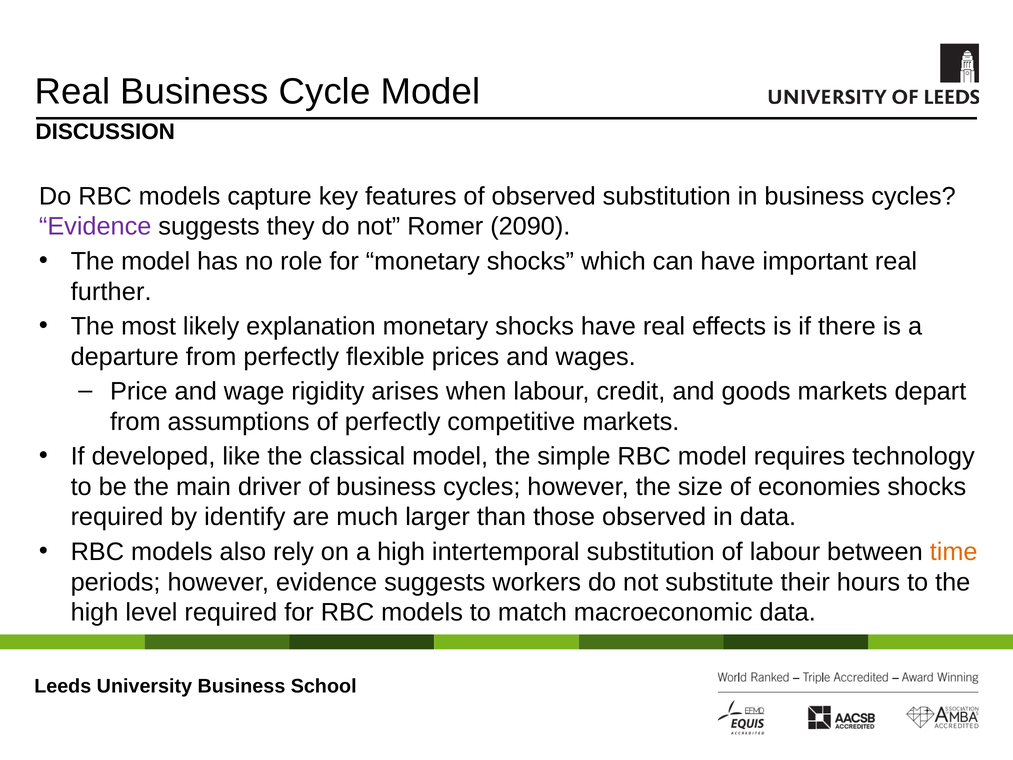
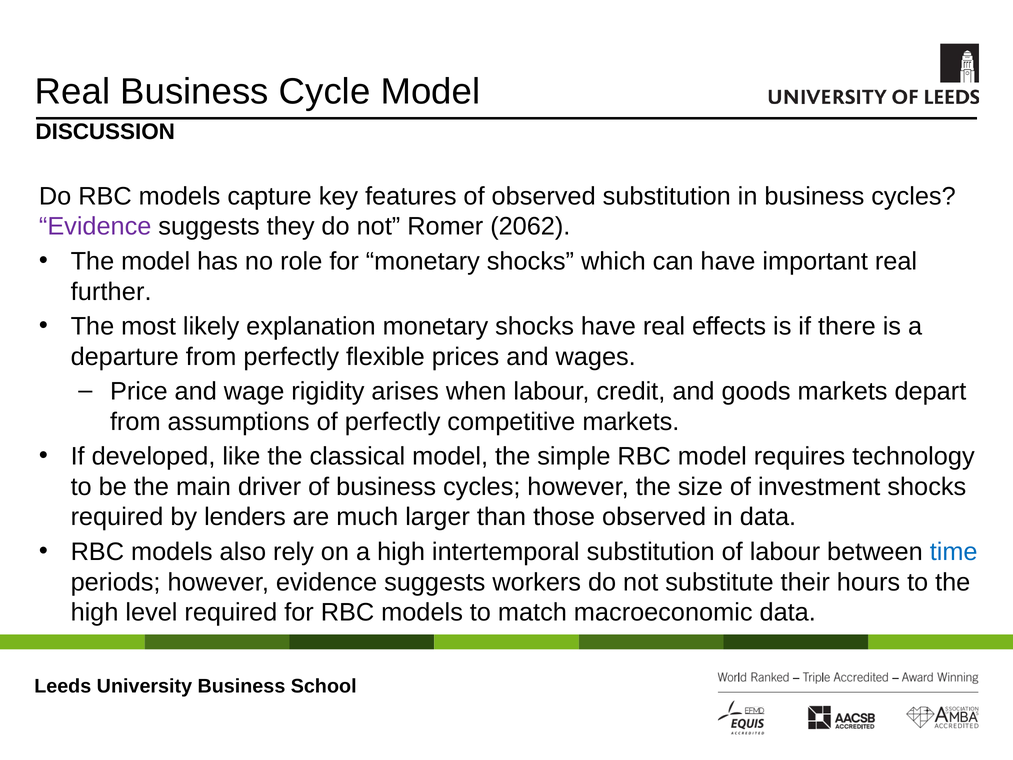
2090: 2090 -> 2062 (530, 227)
economies: economies -> investment (819, 487)
identify: identify -> lenders (245, 517)
time colour: orange -> blue (954, 552)
